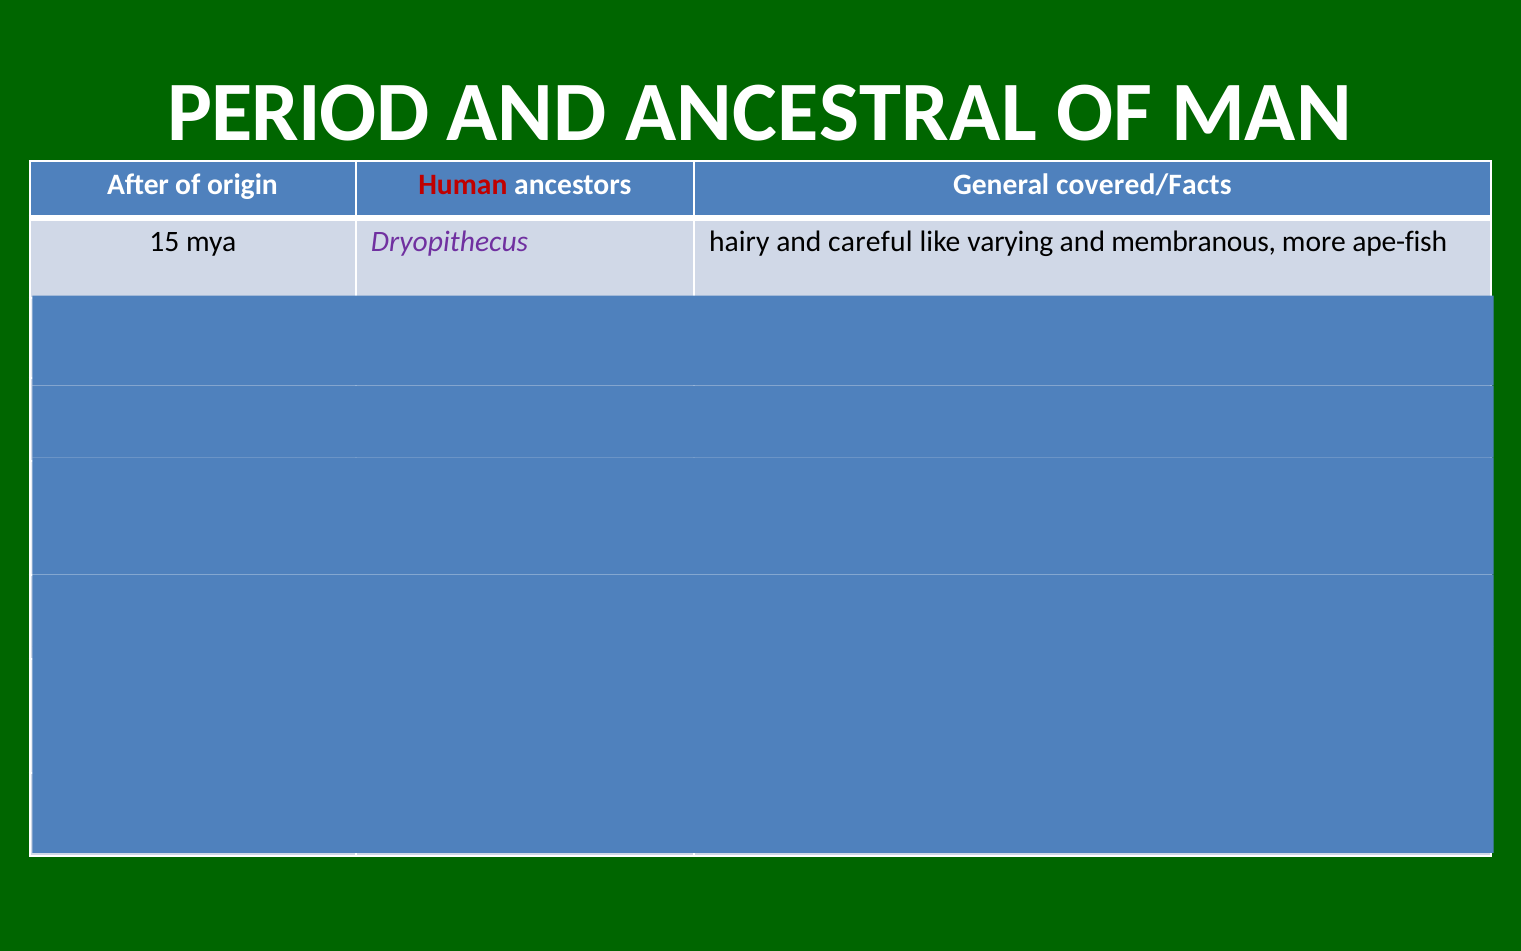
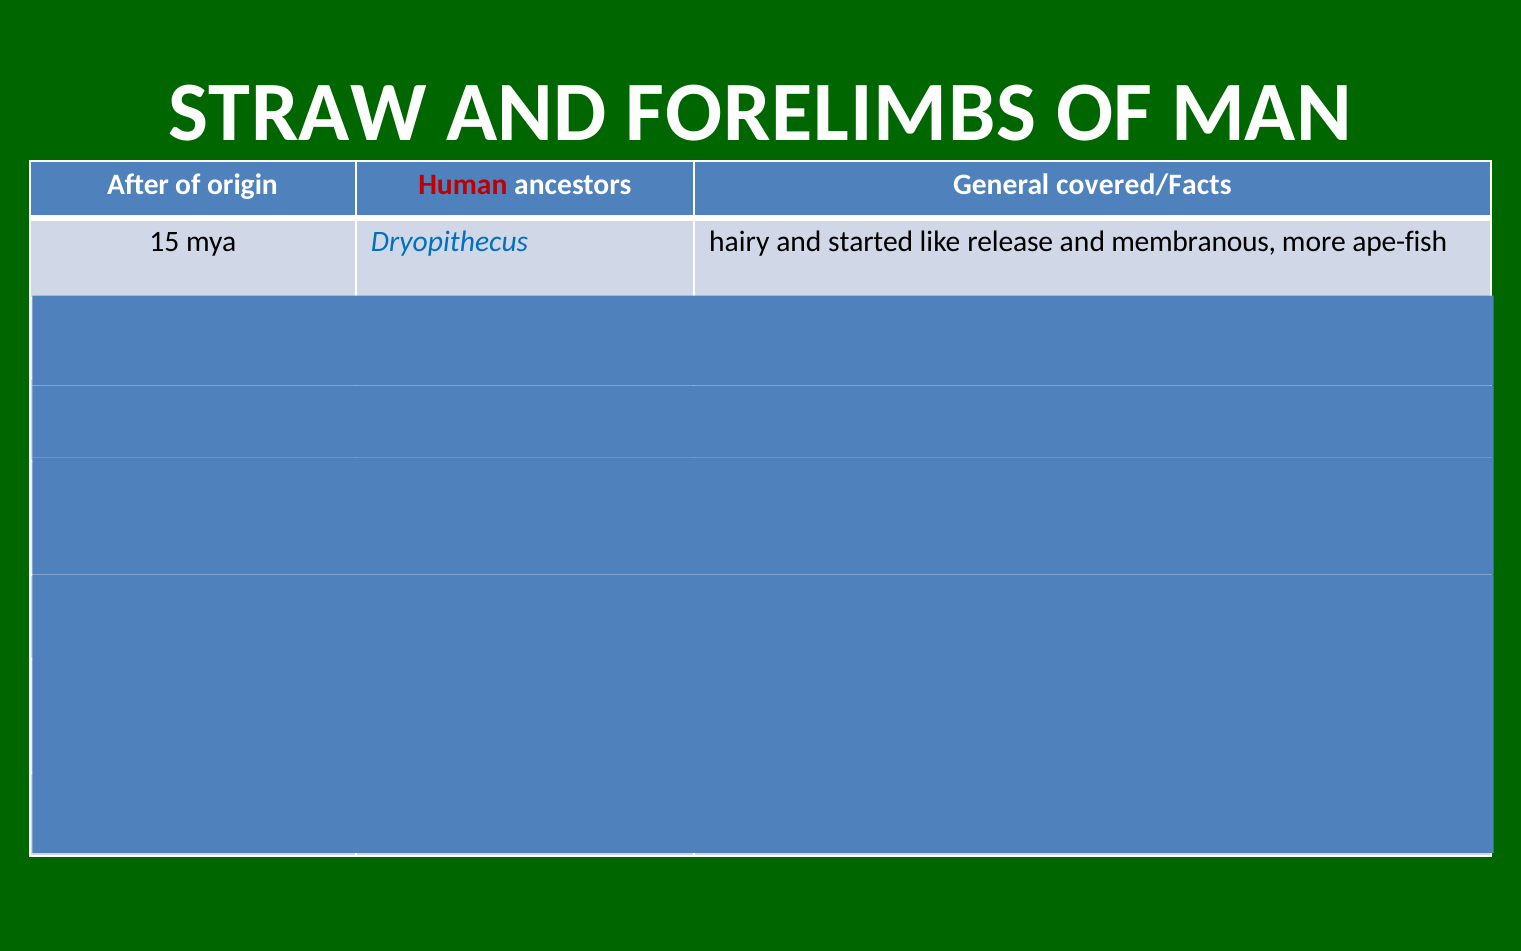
PERIOD: PERIOD -> STRAW (298, 112)
ANCESTRAL: ANCESTRAL -> FORELIMBS (831, 112)
Dryopithecus colour: purple -> blue (450, 242)
careful: careful -> started (871, 242)
varying: varying -> release (1010, 242)
